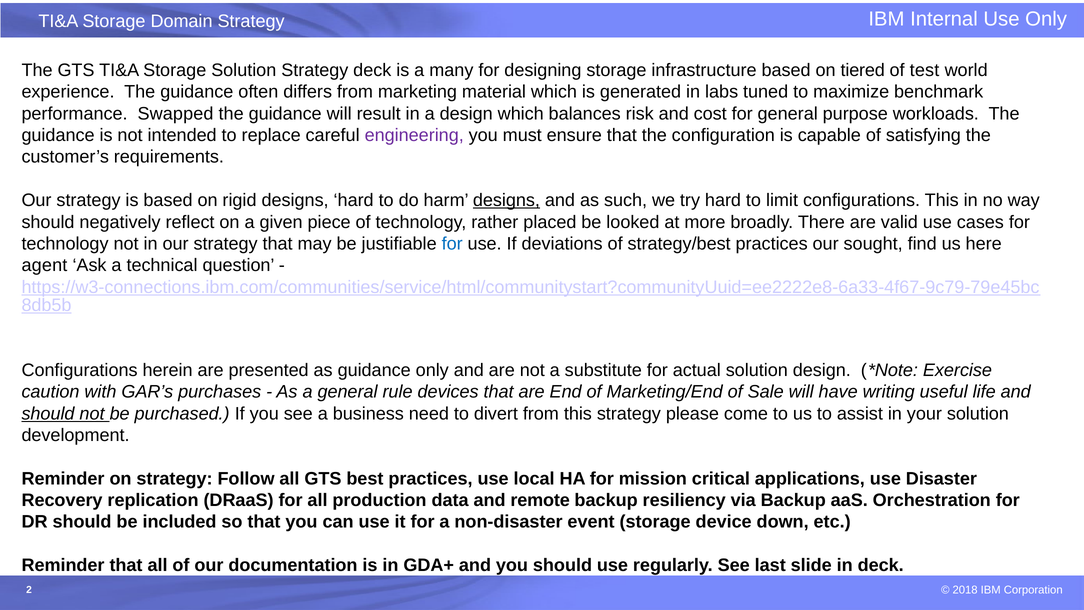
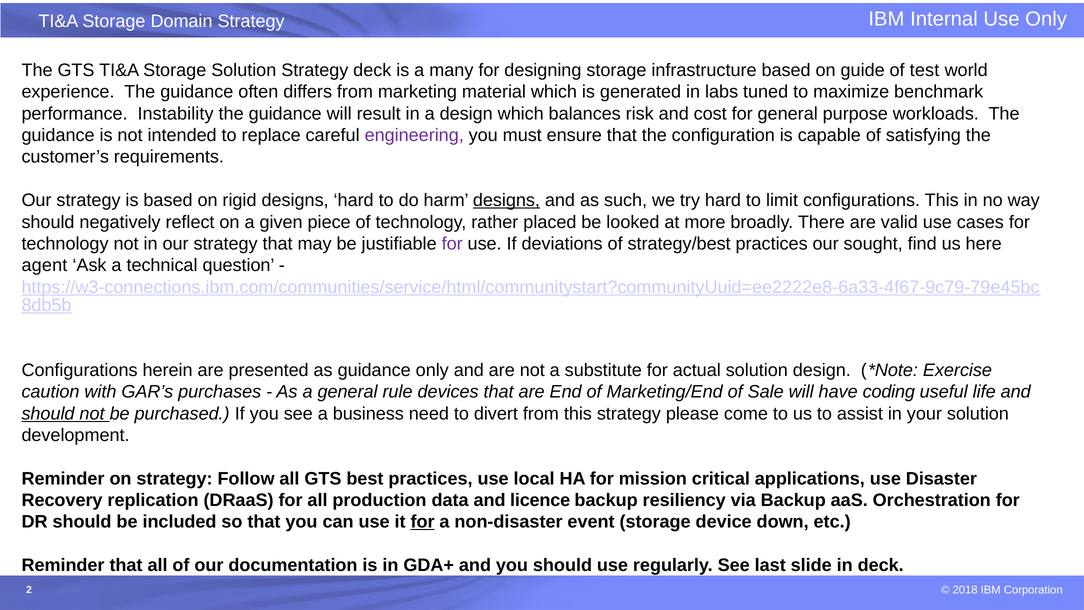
tiered: tiered -> guide (863, 70)
Swapped: Swapped -> Instability (176, 114)
for colour: blue -> purple (452, 244)
writing: writing -> coding (889, 392)
remote: remote -> licence (540, 500)
for underline: none -> present (423, 522)
